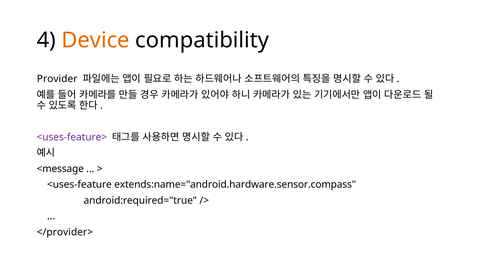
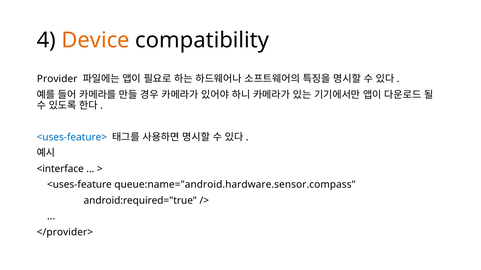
<uses-feature> colour: purple -> blue (72, 138)
<message: <message -> <interface (60, 169)
extends:name="android.hardware.sensor.compass: extends:name="android.hardware.sensor.compass -> queue:name="android.hardware.sensor.compass (235, 185)
